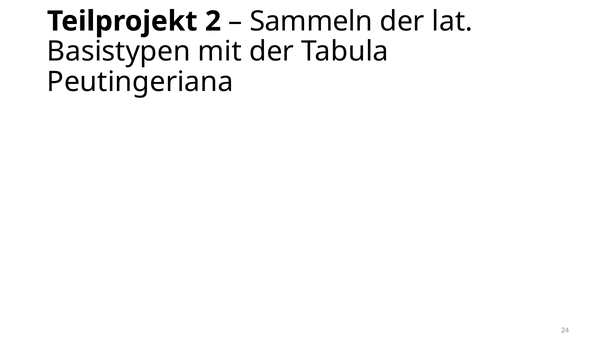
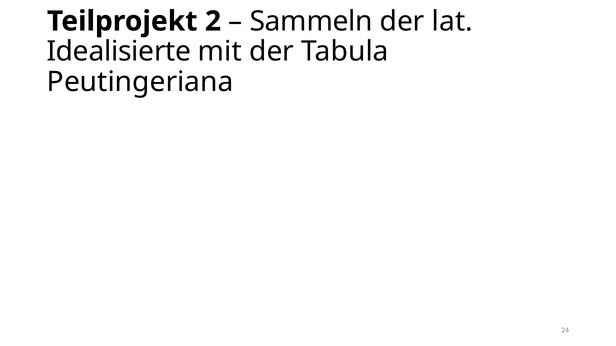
Basistypen: Basistypen -> Idealisierte (119, 52)
